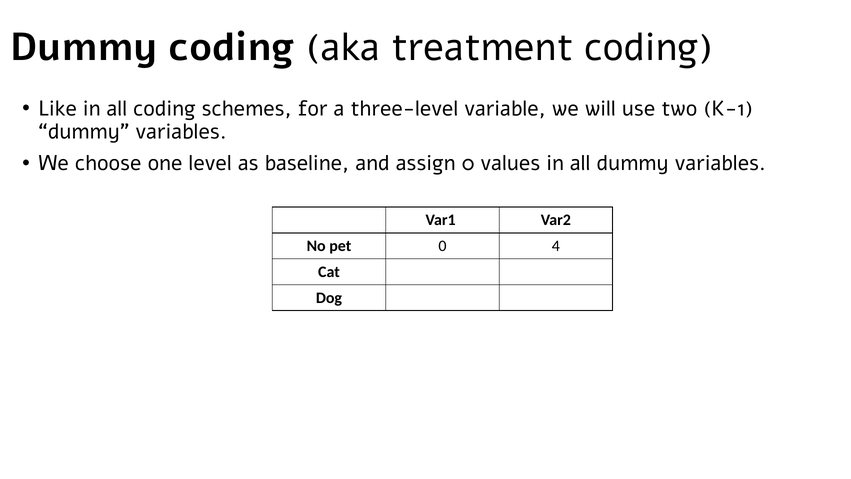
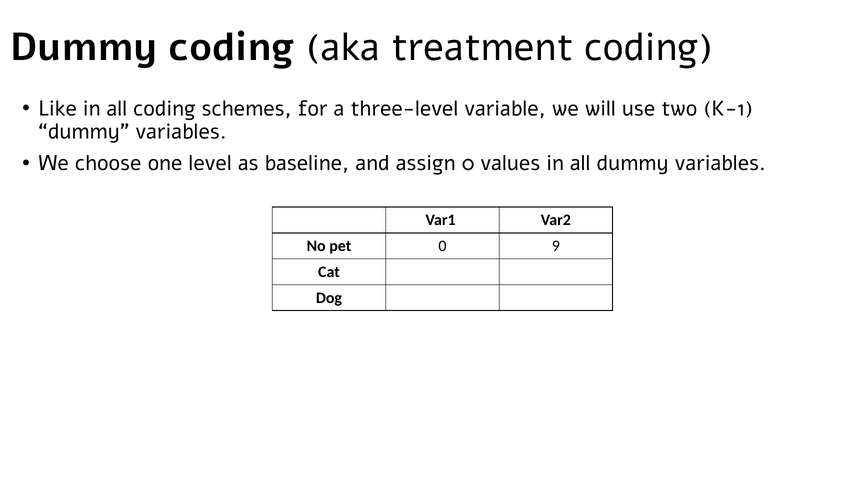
4: 4 -> 9 (556, 246)
